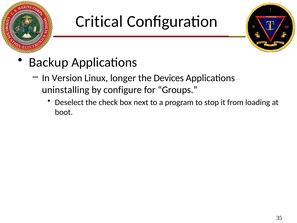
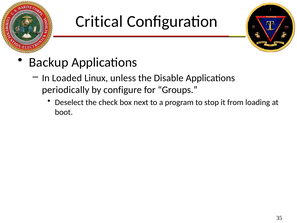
Version: Version -> Loaded (67, 78)
longer: longer -> unless (123, 78)
Devices: Devices -> Disable (169, 78)
uninstalling: uninstalling -> periodically (66, 90)
